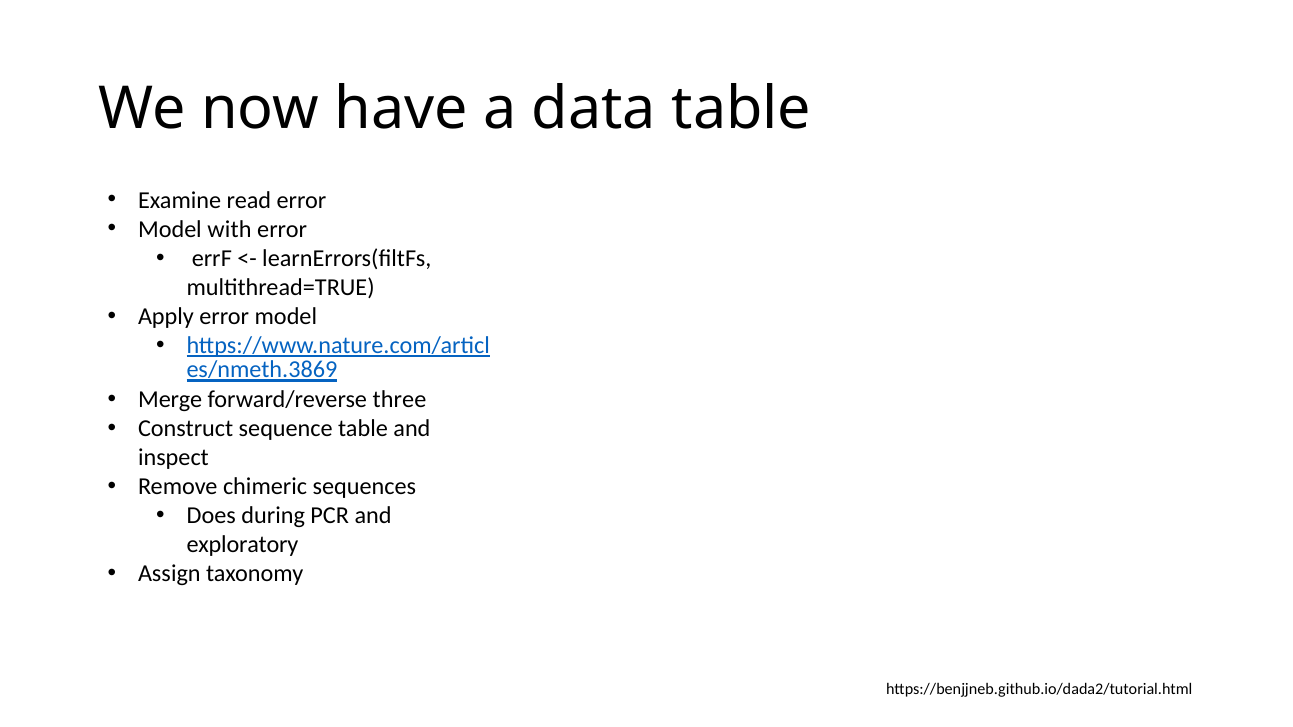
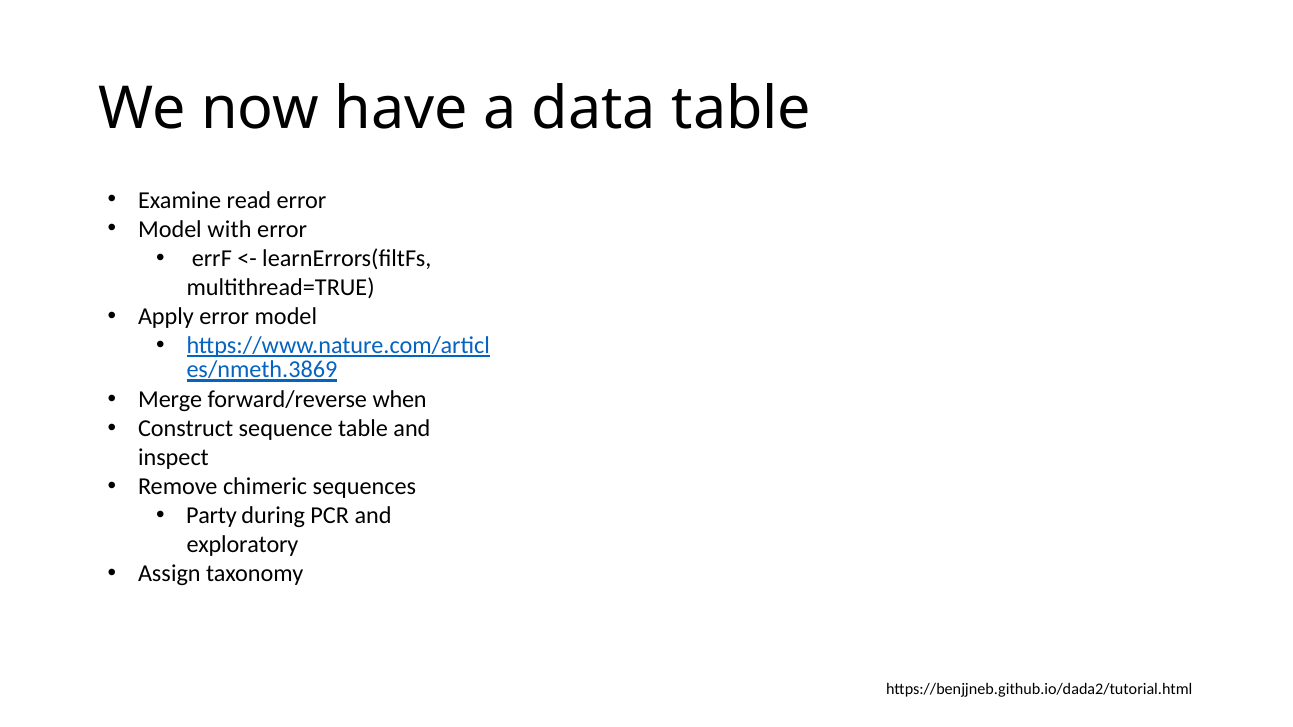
three: three -> when (400, 400)
Does: Does -> Party (211, 516)
